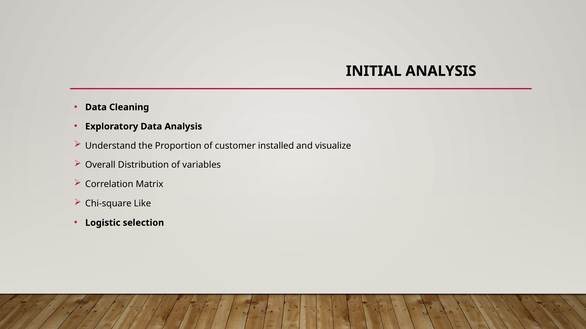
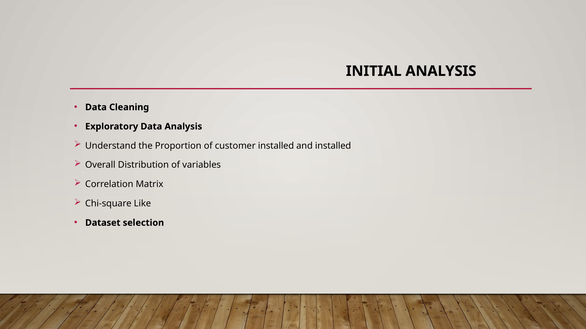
and visualize: visualize -> installed (333, 146)
Logistic: Logistic -> Dataset (103, 223)
